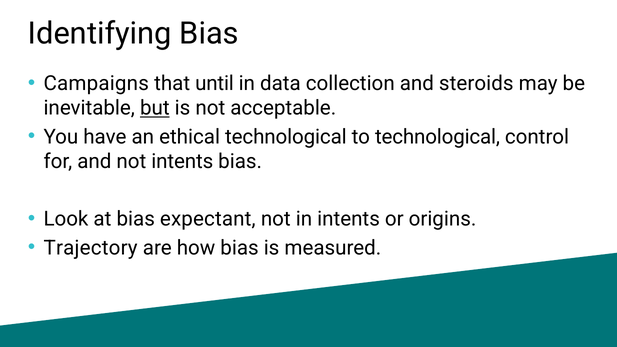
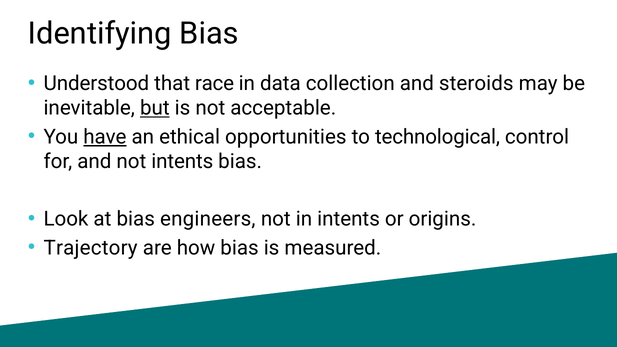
Campaigns: Campaigns -> Understood (96, 83)
until: until -> race (214, 83)
have underline: none -> present (105, 137)
ethical technological: technological -> opportunities (286, 137)
expectant: expectant -> engineers (208, 219)
